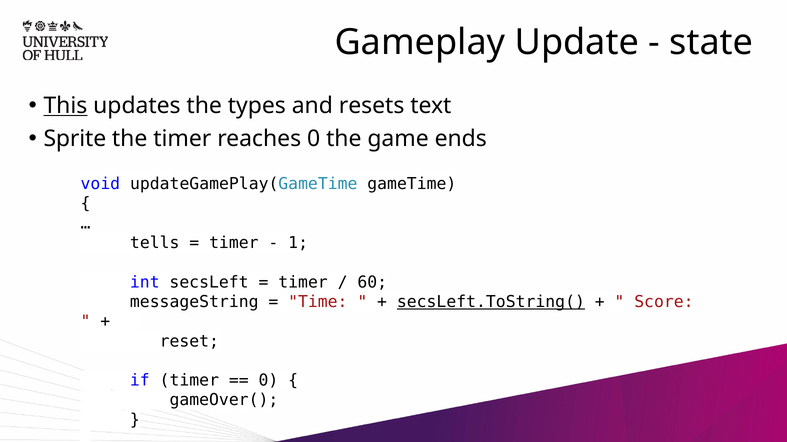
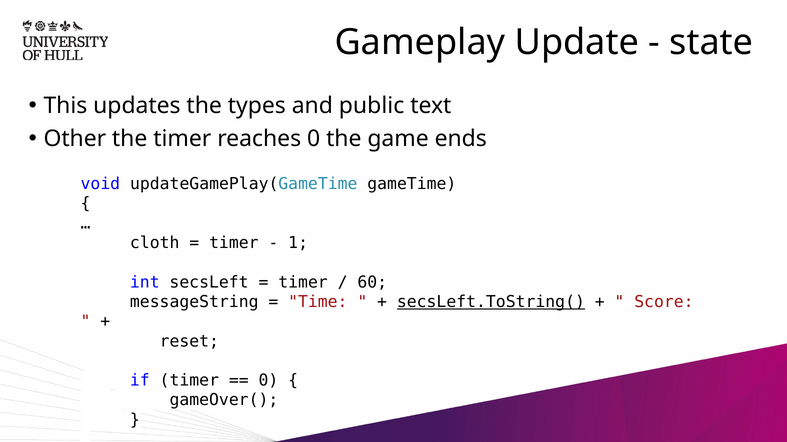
This underline: present -> none (65, 106)
resets: resets -> public (372, 106)
Sprite: Sprite -> Other (75, 139)
tells: tells -> cloth (155, 243)
